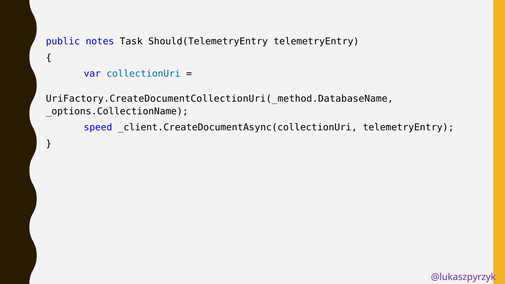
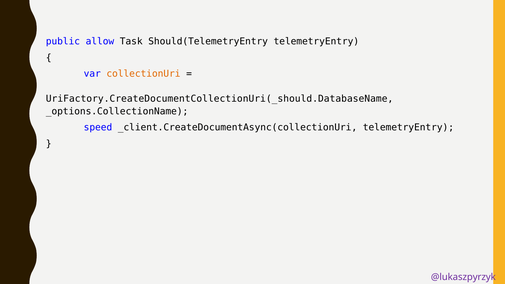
notes: notes -> allow (100, 41)
collectionUri colour: blue -> orange (143, 74)
UriFactory.CreateDocumentCollectionUri(_method.DatabaseName: UriFactory.CreateDocumentCollectionUri(_method.DatabaseName -> UriFactory.CreateDocumentCollectionUri(_should.DatabaseName (220, 99)
